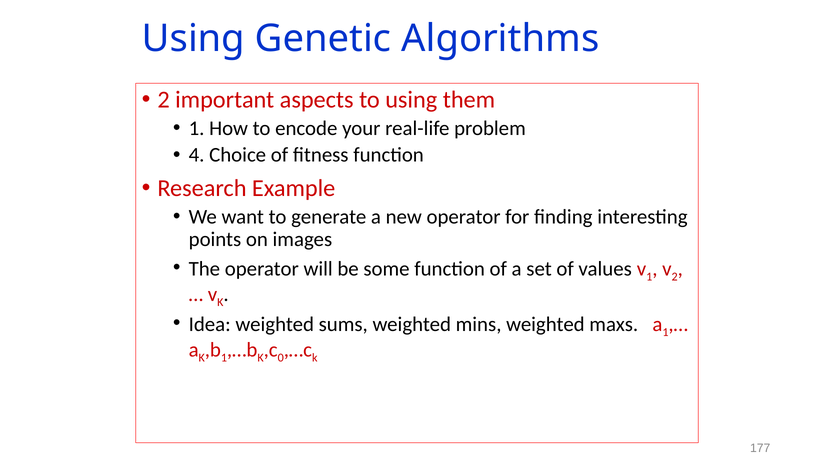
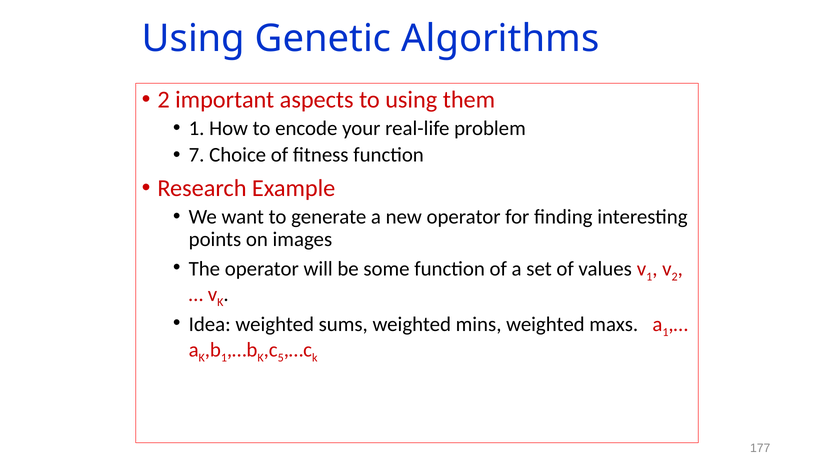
4: 4 -> 7 (197, 155)
0: 0 -> 5 (281, 358)
